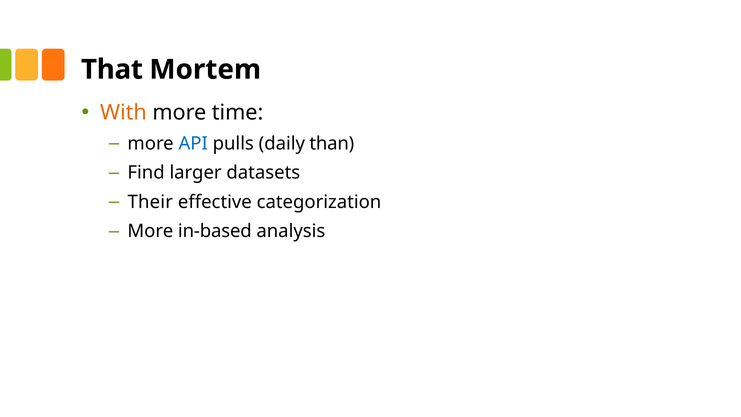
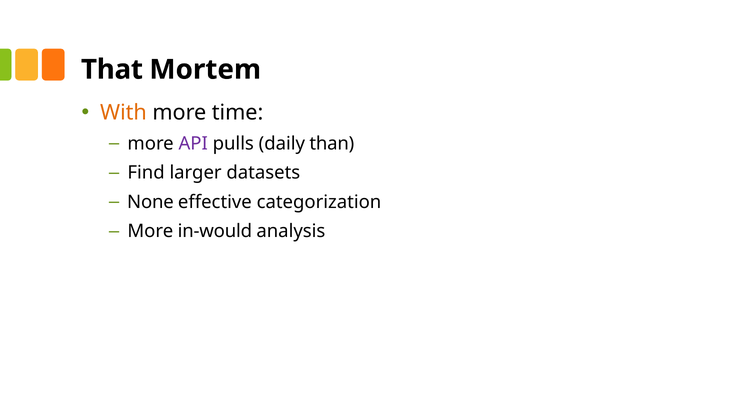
API colour: blue -> purple (193, 143)
Their: Their -> None (150, 202)
in-based: in-based -> in-would (215, 231)
